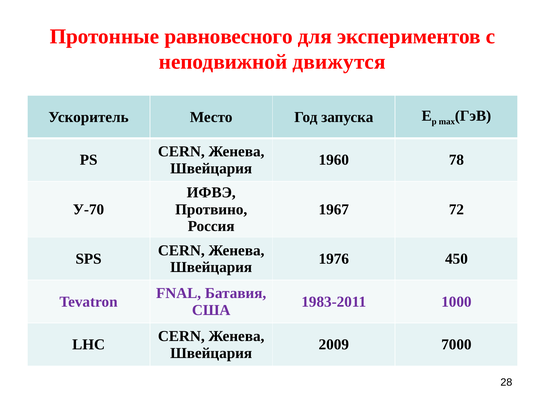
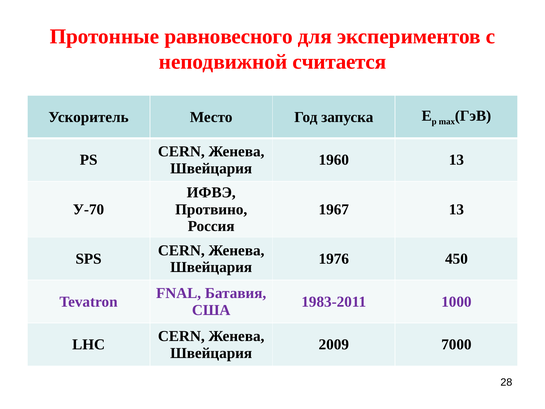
движутся: движутся -> считается (339, 62)
1960 78: 78 -> 13 (456, 160)
1967 72: 72 -> 13 (456, 209)
